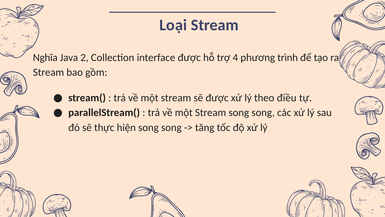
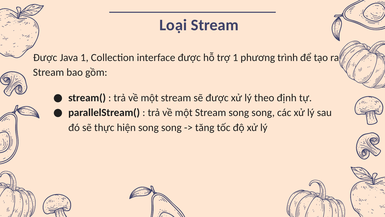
Nghĩa: Nghĩa -> Được (45, 57)
Java 2: 2 -> 1 (84, 57)
trợ 4: 4 -> 1 (235, 57)
điều: điều -> định (287, 98)
